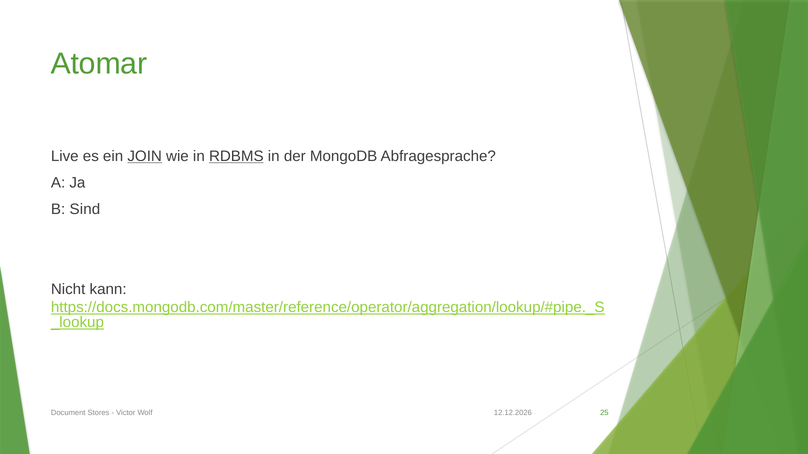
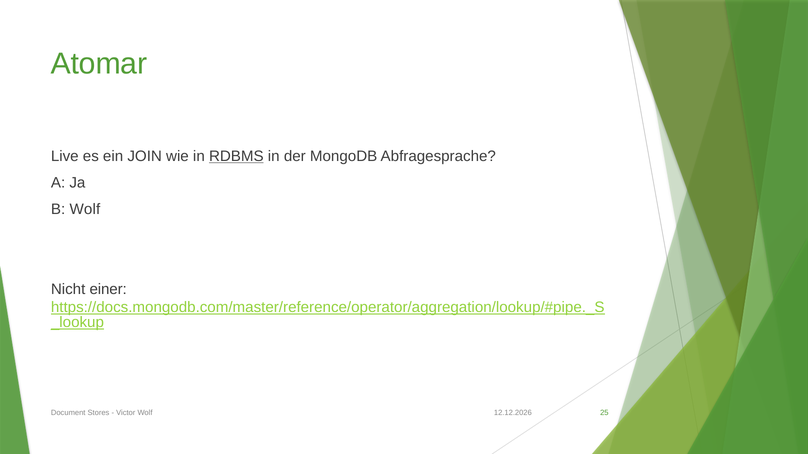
JOIN underline: present -> none (145, 156)
B Sind: Sind -> Wolf (85, 210)
kann: kann -> einer (108, 289)
